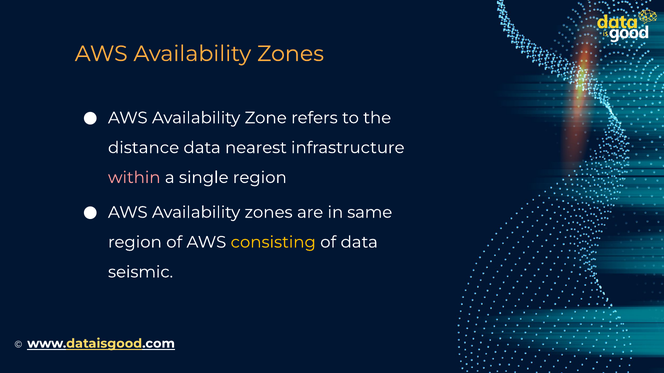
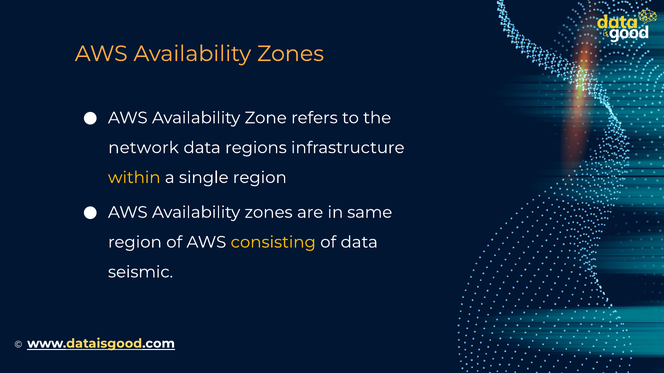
distance: distance -> network (143, 148)
nearest: nearest -> regions (256, 148)
within colour: pink -> yellow (134, 178)
